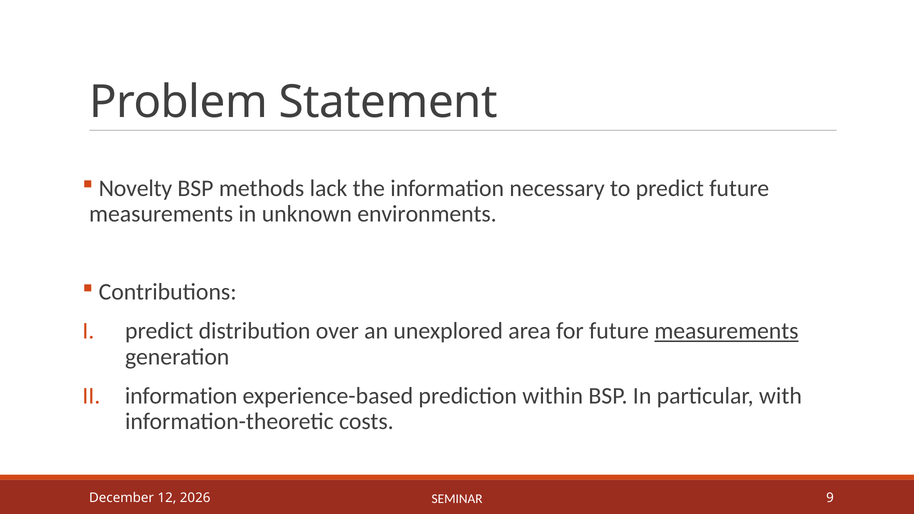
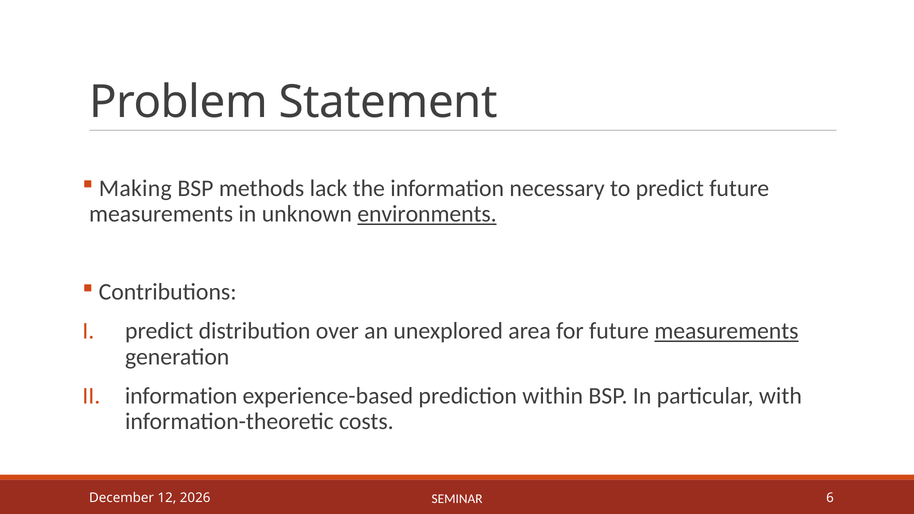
Novelty: Novelty -> Making (135, 188)
environments underline: none -> present (427, 214)
9: 9 -> 6 (830, 498)
